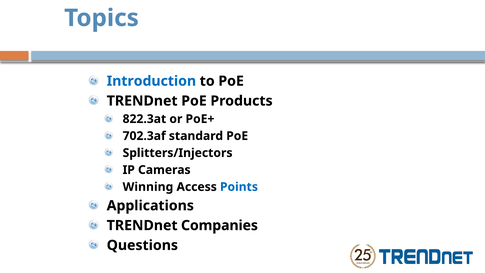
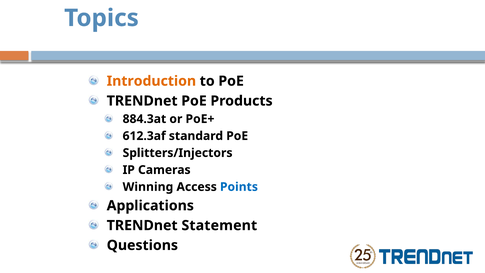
Introduction colour: blue -> orange (151, 81)
822.3at: 822.3at -> 884.3at (144, 119)
702.3af: 702.3af -> 612.3af (144, 136)
Companies: Companies -> Statement (219, 225)
